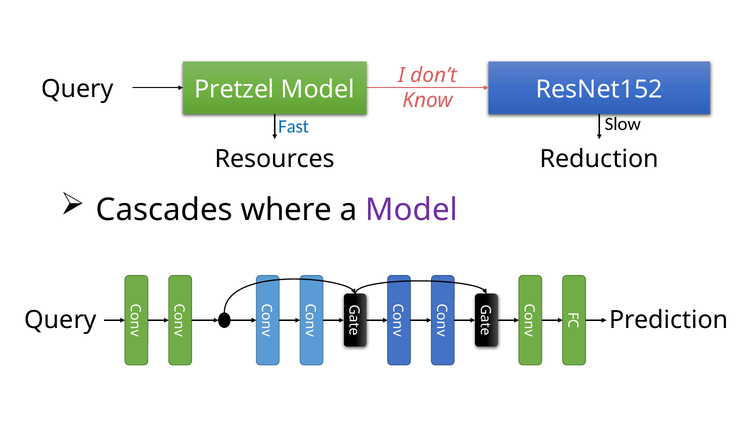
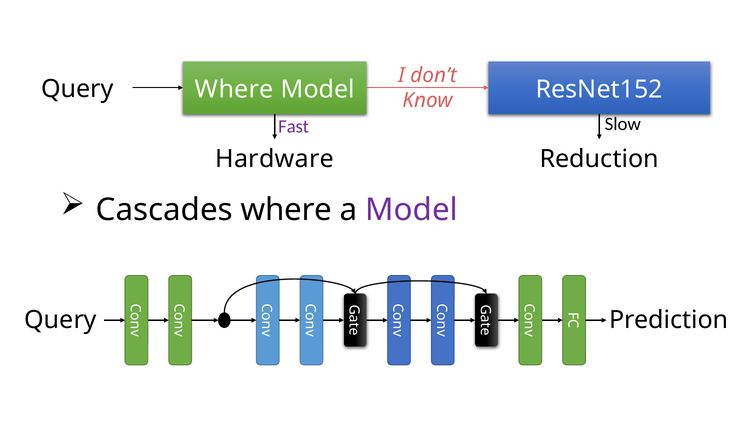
Query Pretzel: Pretzel -> Where (234, 90)
Fast colour: blue -> purple (294, 127)
Resources: Resources -> Hardware (275, 159)
